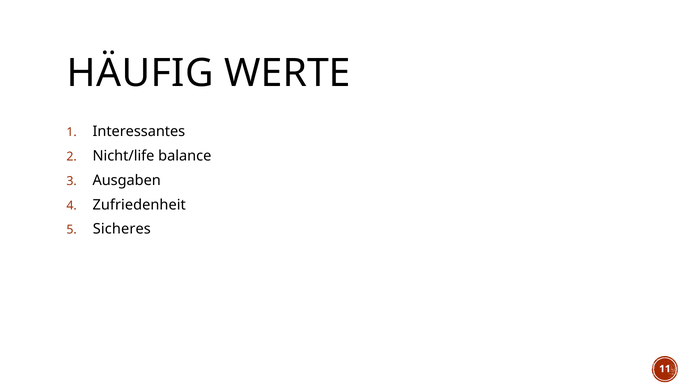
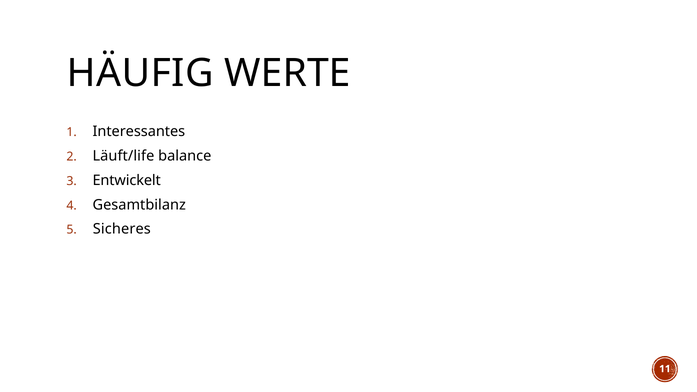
Nicht/life: Nicht/life -> Läuft/life (123, 156)
Ausgaben: Ausgaben -> Entwickelt (127, 180)
Zufriedenheit: Zufriedenheit -> Gesamtbilanz (139, 205)
